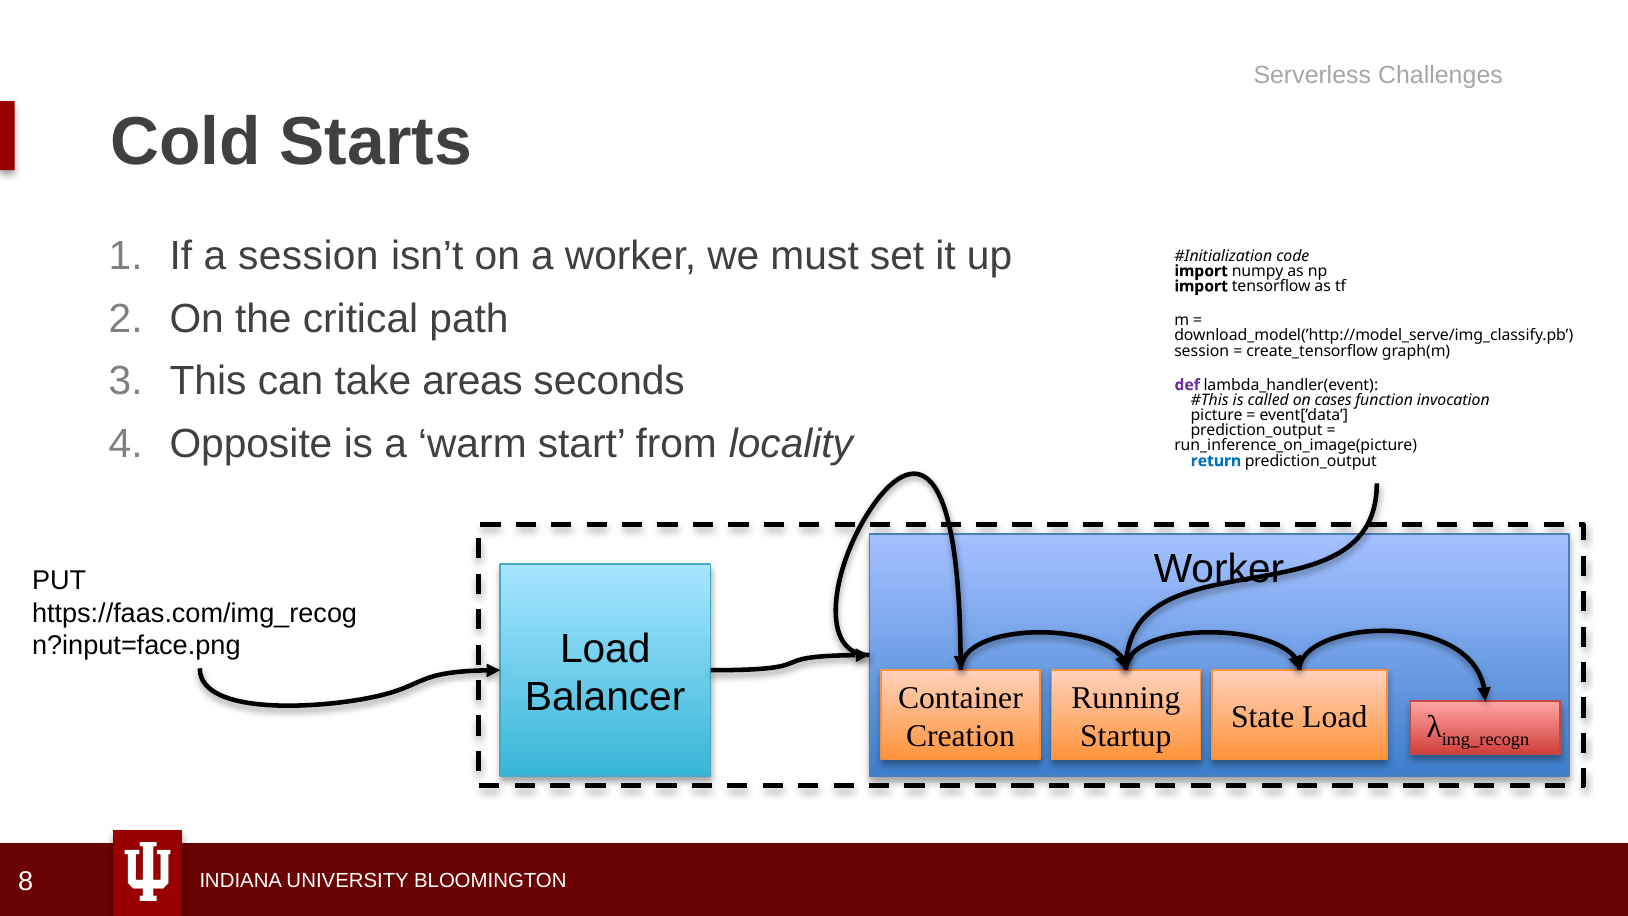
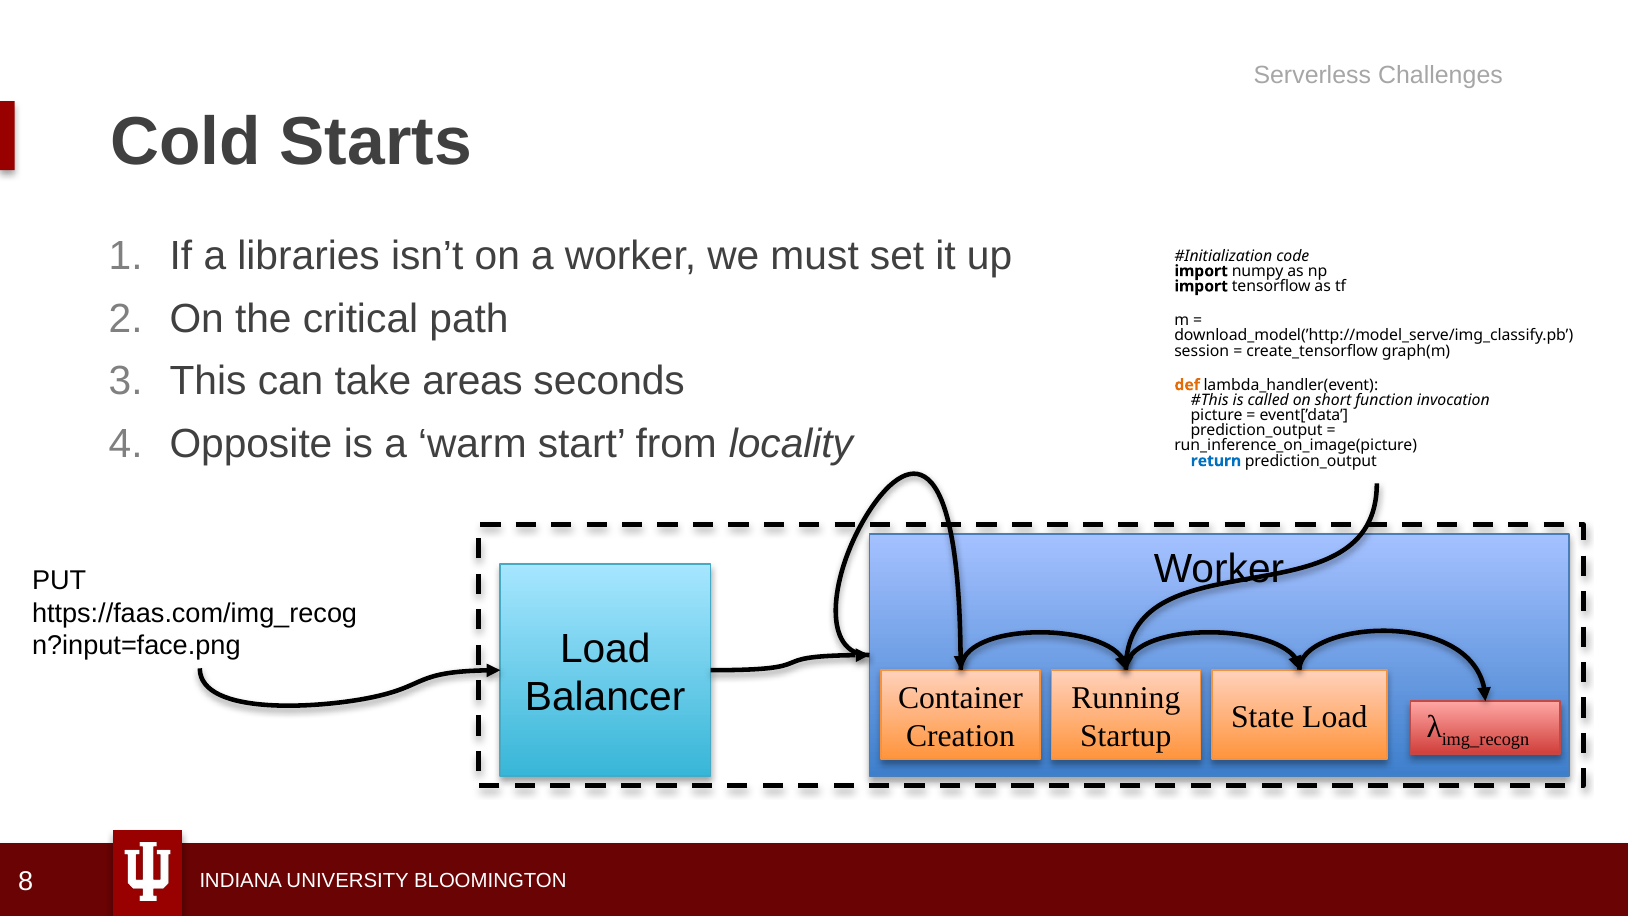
a session: session -> libraries (309, 256)
def colour: purple -> orange (1187, 385)
cases: cases -> short (1333, 400)
